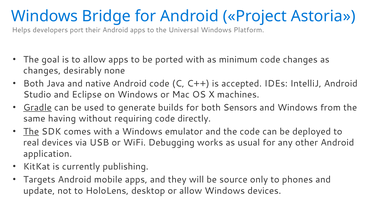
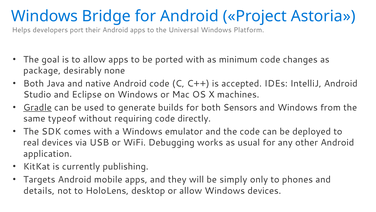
changes: changes -> package (42, 70)
having: having -> typeof (62, 118)
The underline: present -> none (31, 131)
source: source -> simply (233, 179)
update: update -> details (39, 190)
